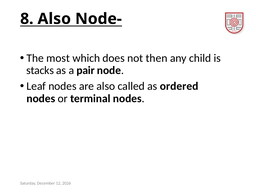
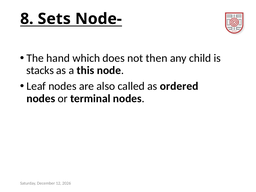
8 Also: Also -> Sets (54, 19)
most: most -> hand (58, 58)
pair: pair -> this (85, 70)
